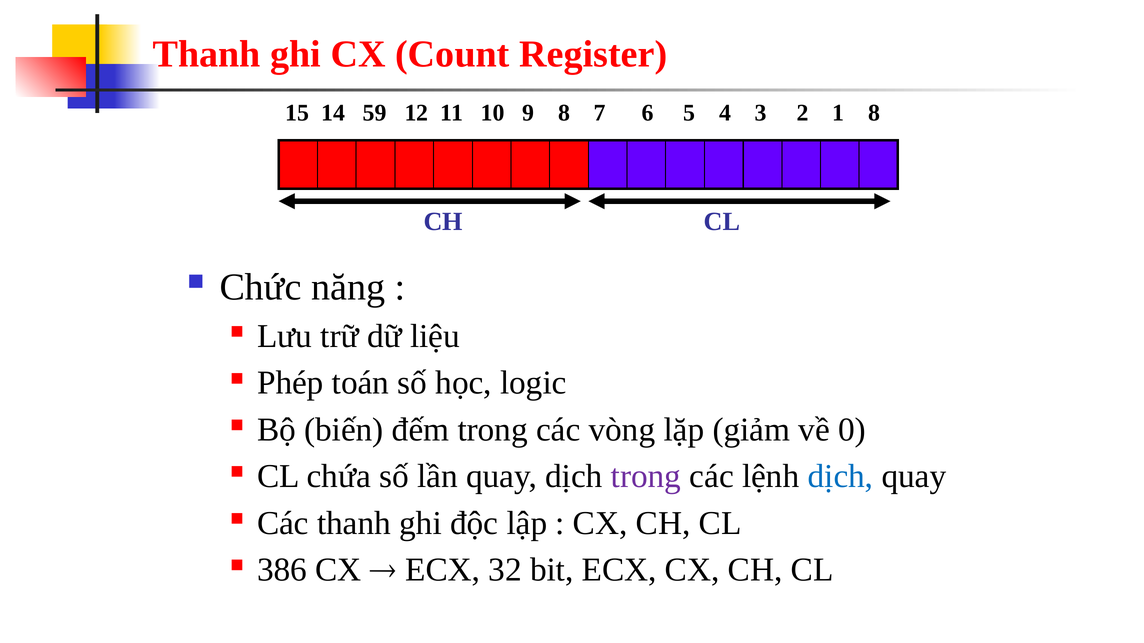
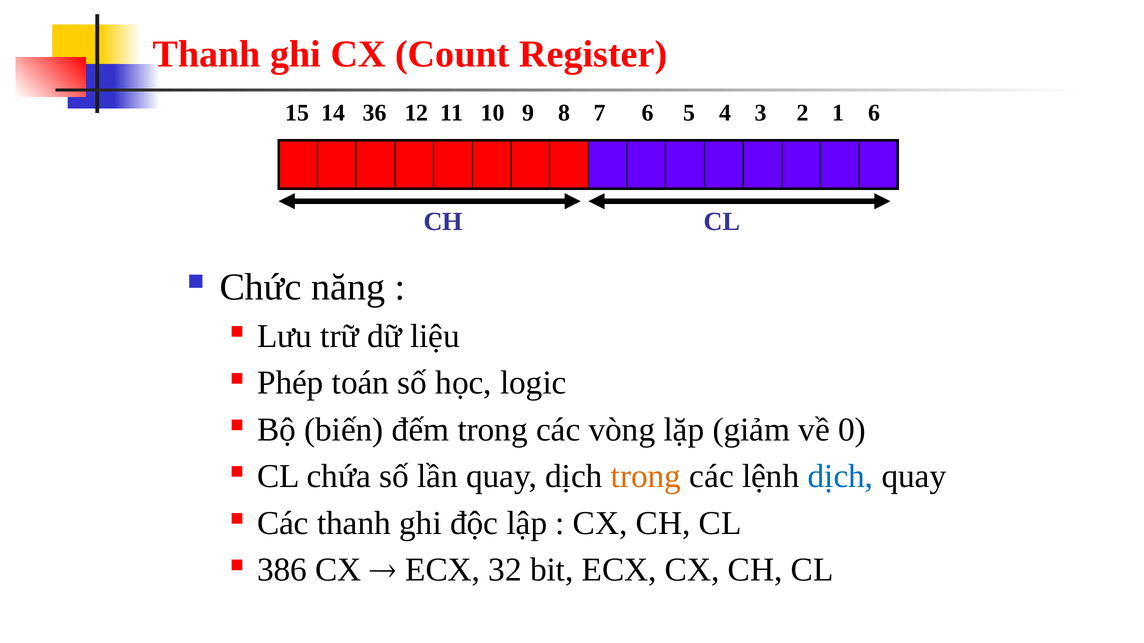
59: 59 -> 36 (375, 113)
1 8: 8 -> 6 (874, 113)
trong colour: purple -> orange (646, 477)
